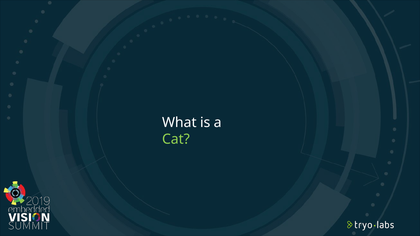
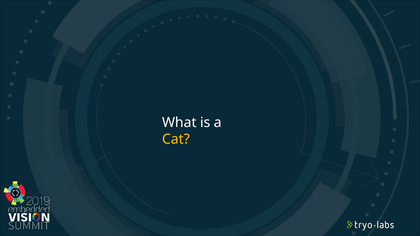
Cat colour: light green -> yellow (176, 139)
